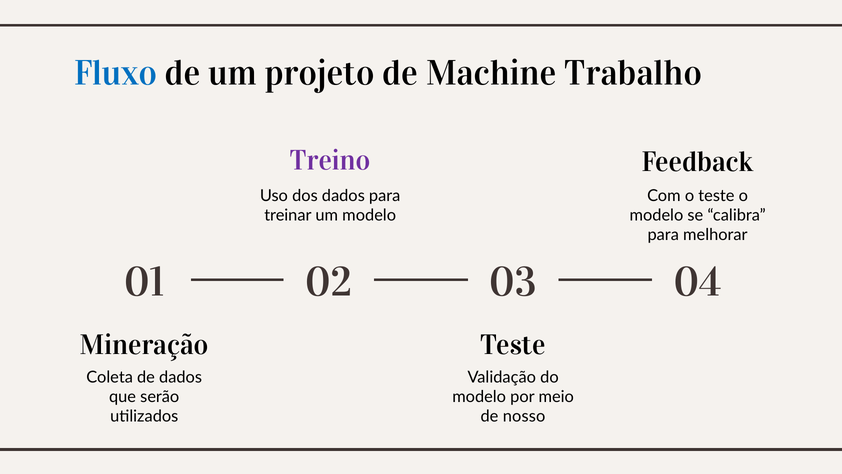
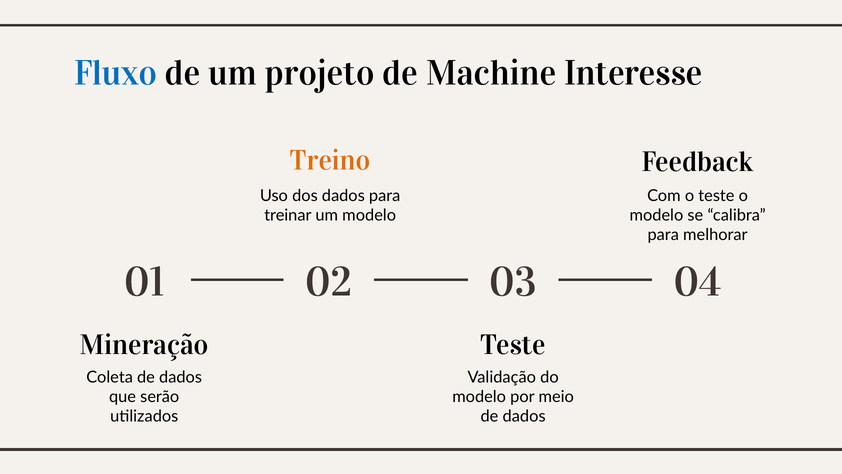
Trabalho: Trabalho -> Interesse (633, 73)
Treino colour: purple -> orange (330, 160)
nosso: nosso -> dados (524, 416)
